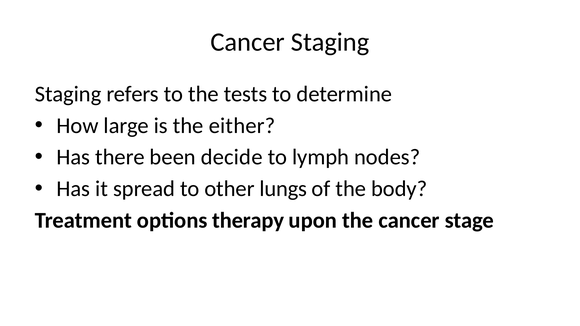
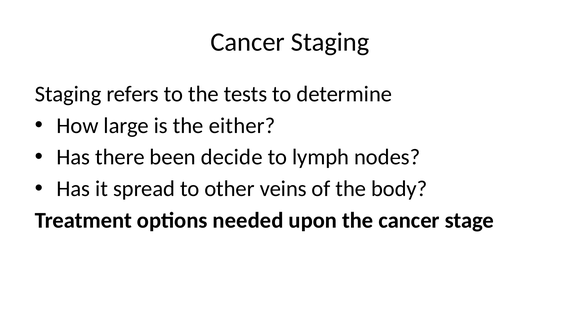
lungs: lungs -> veins (283, 189)
therapy: therapy -> needed (248, 221)
